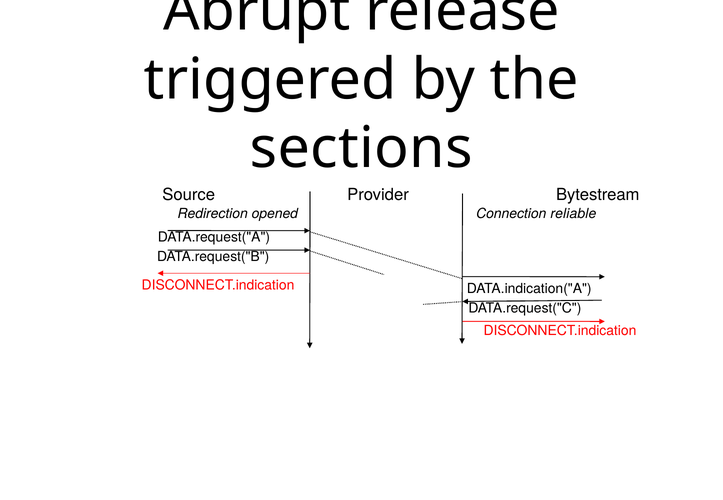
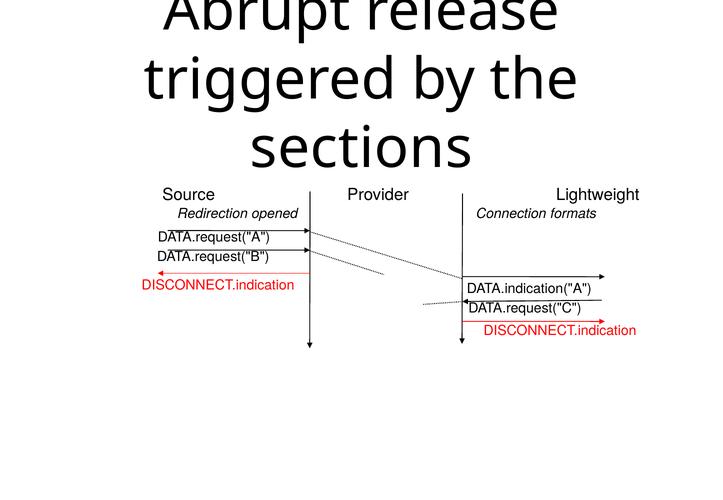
Bytestream: Bytestream -> Lightweight (598, 195)
reliable: reliable -> formats (573, 214)
